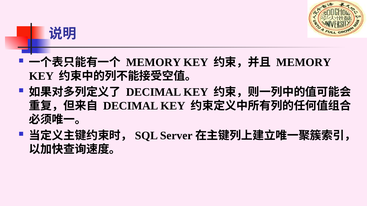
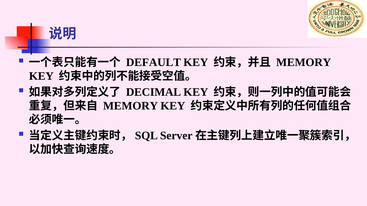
MEMORY: MEMORY -> DEFAULT (153, 62)
DECIMAL: DECIMAL -> MEMORY (131, 106)
